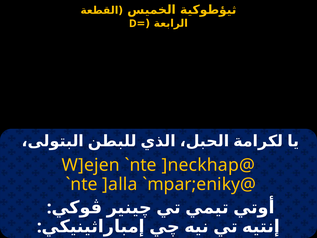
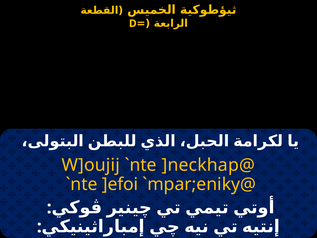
W]ejen: W]ejen -> W]oujij (91, 165)
]alla: ]alla -> ]efoi (120, 184)
